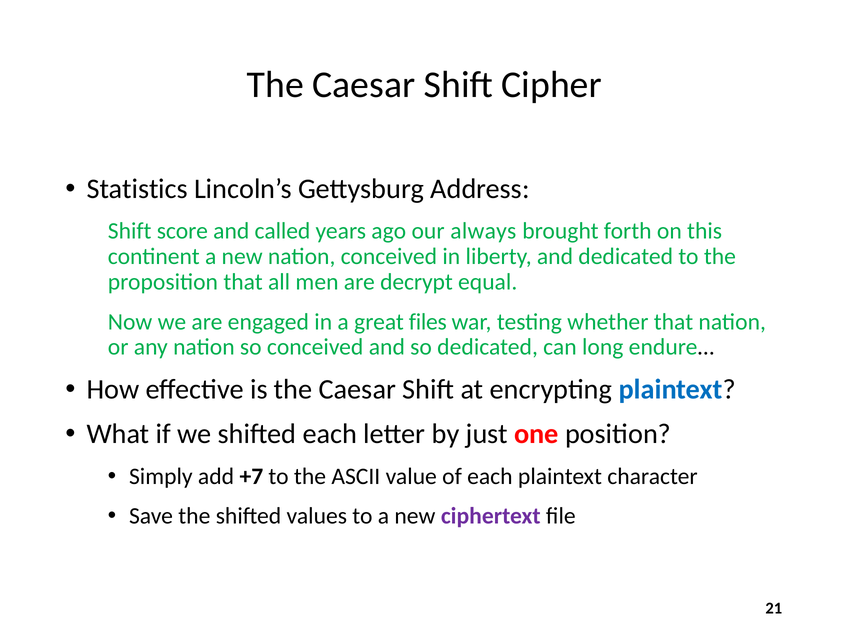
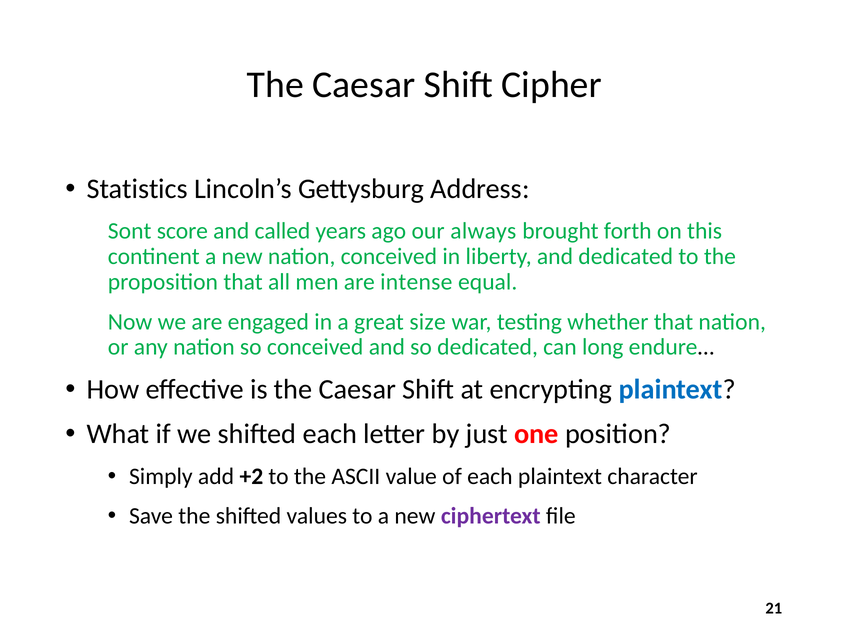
Shift: Shift -> Sont (130, 231)
decrypt: decrypt -> intense (416, 282)
files: files -> size (428, 322)
+7: +7 -> +2 (251, 476)
